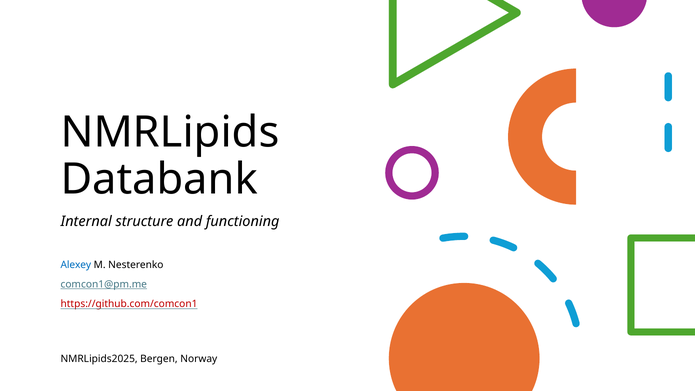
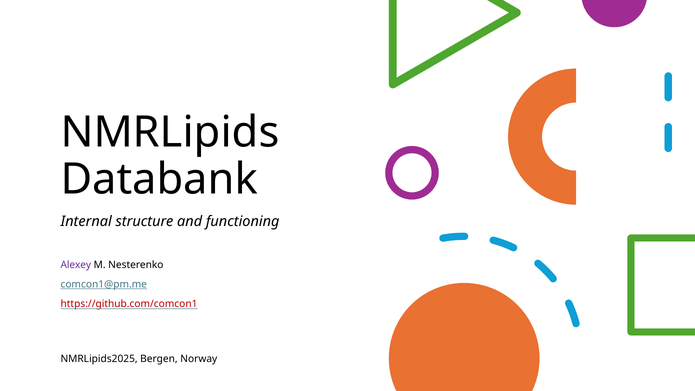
Alexey colour: blue -> purple (76, 265)
